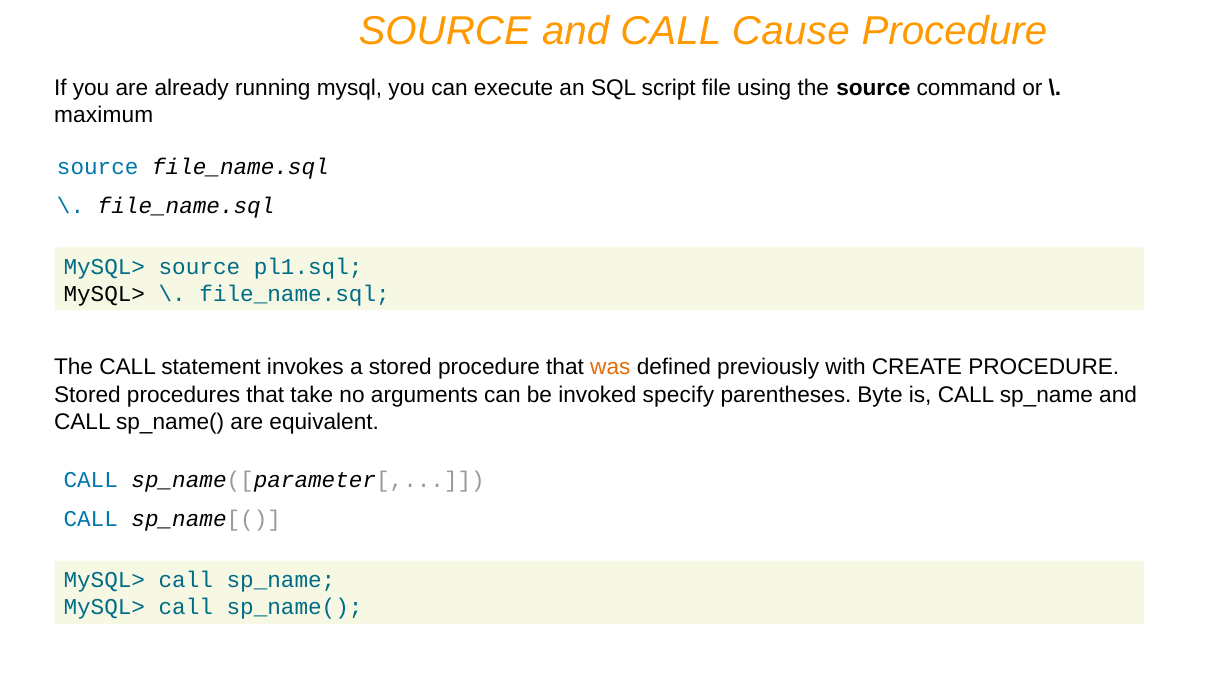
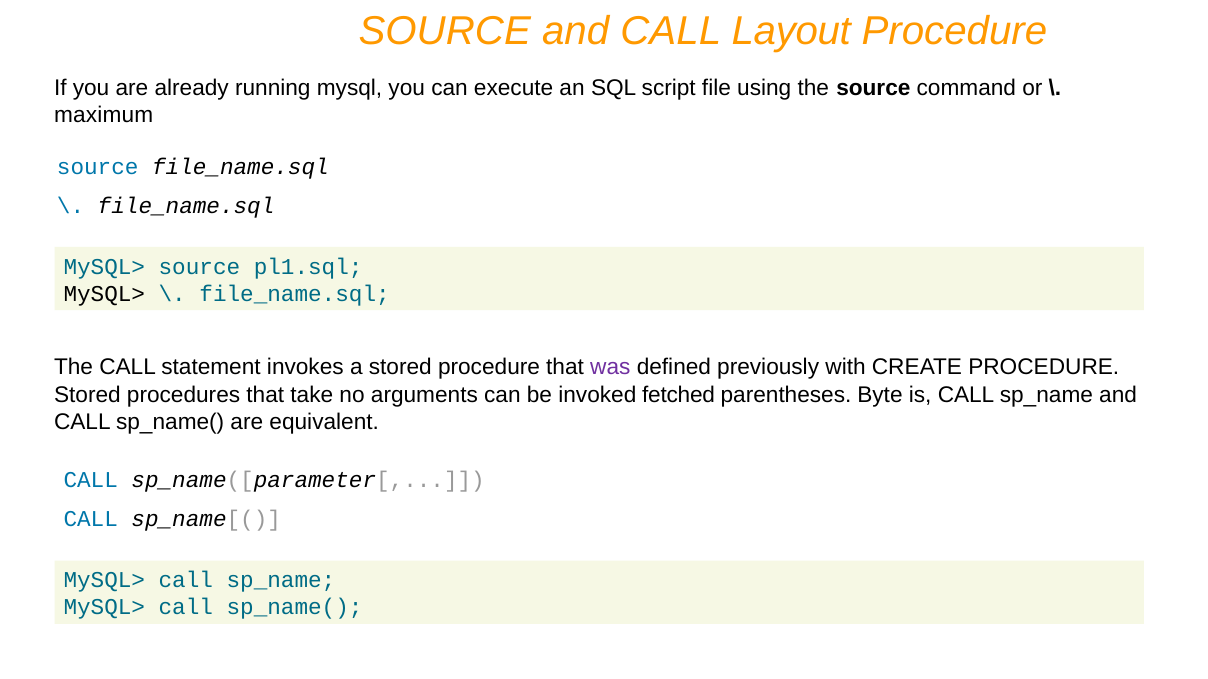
Cause: Cause -> Layout (791, 31)
was colour: orange -> purple (610, 368)
specify: specify -> fetched (679, 395)
